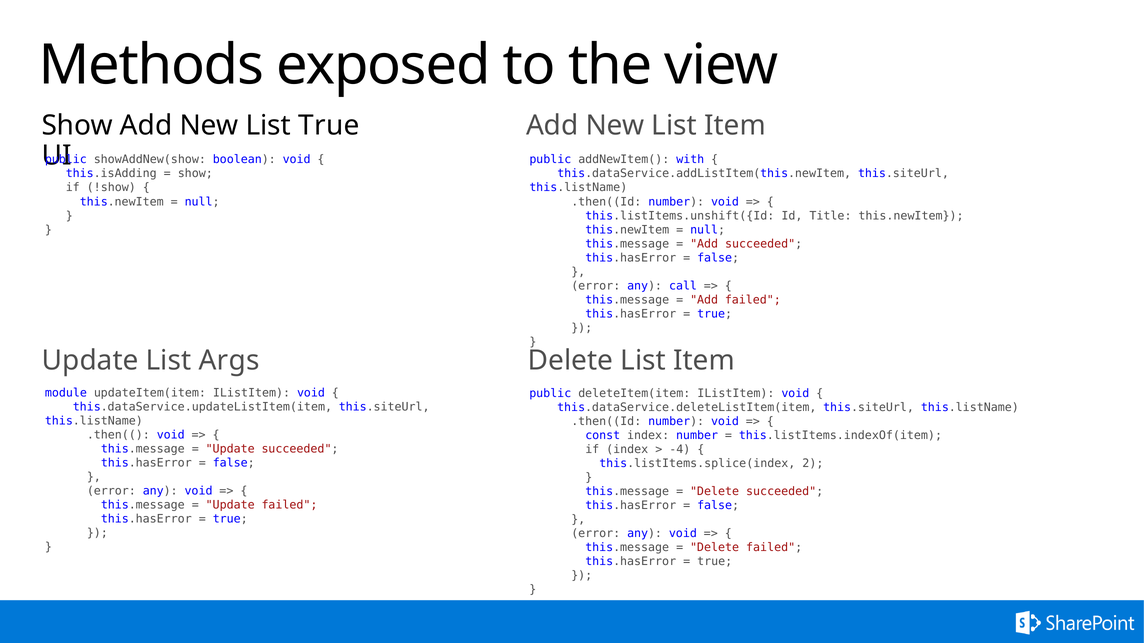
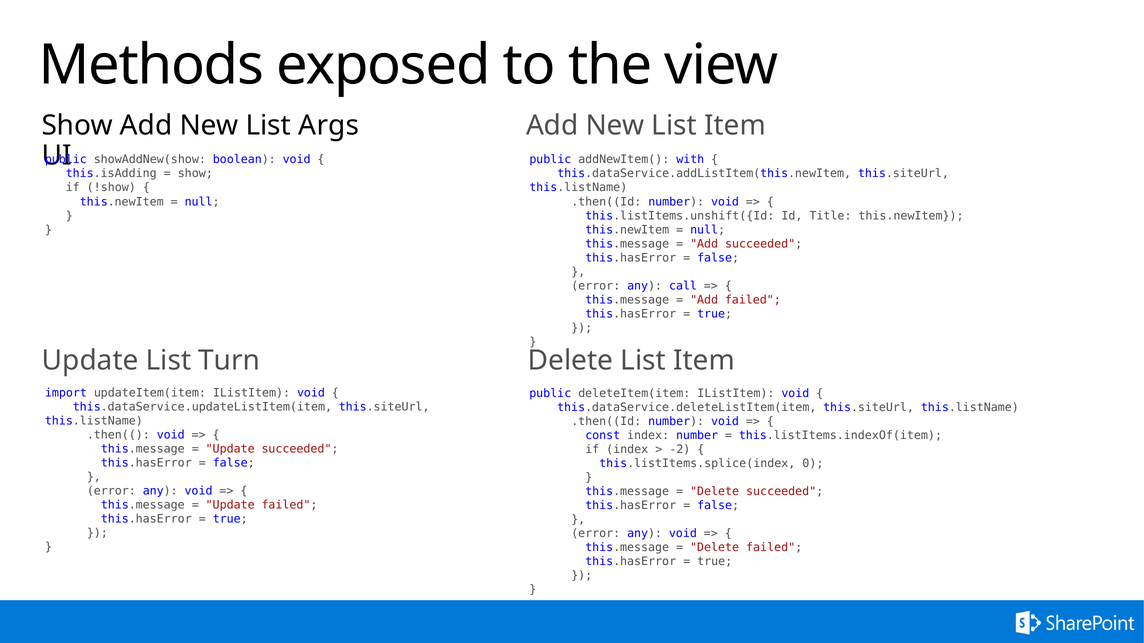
List True: True -> Args (329, 126)
Args: Args -> Turn (229, 361)
module: module -> import (66, 393)
-4: -4 -> -2 (680, 450)
2: 2 -> 0 (813, 464)
